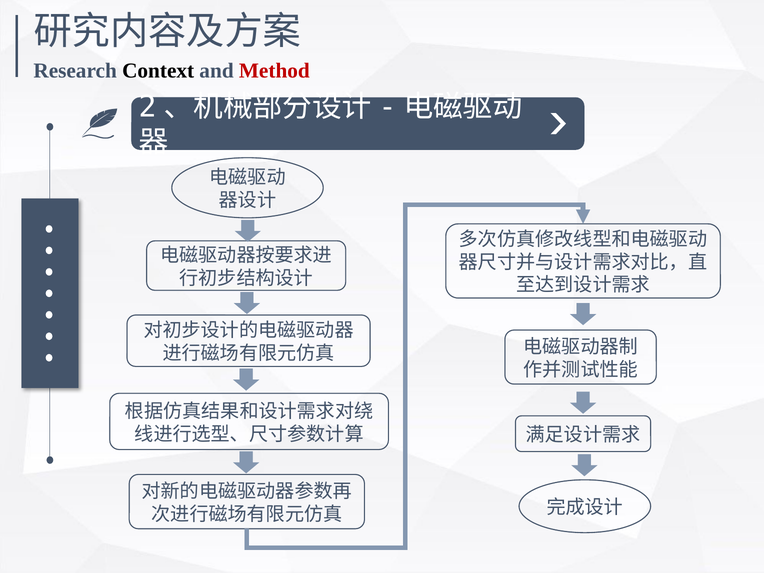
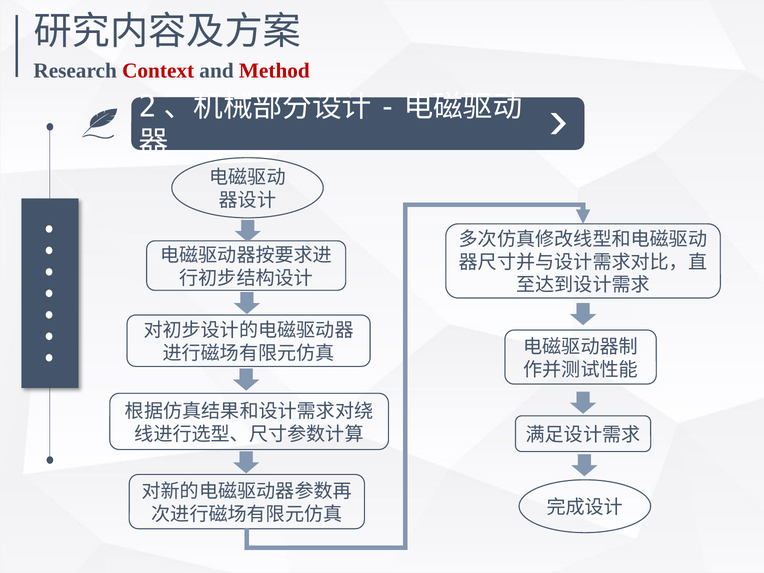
Context colour: black -> red (158, 71)
